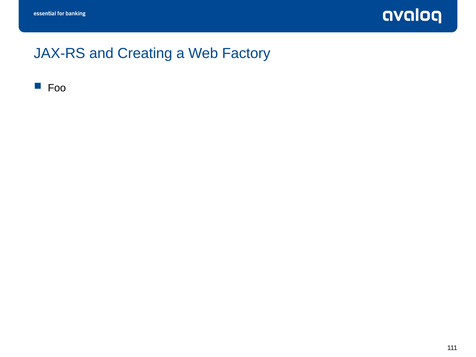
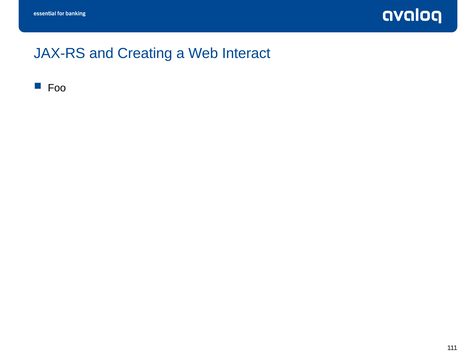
Factory: Factory -> Interact (246, 53)
